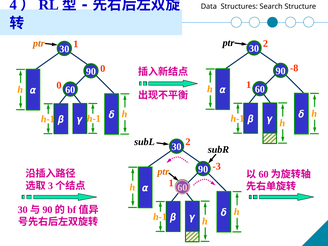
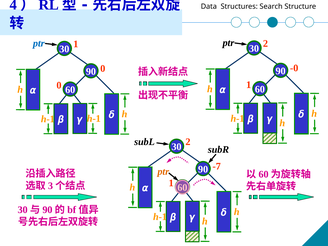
ptr colour: orange -> blue (39, 43)
-8: -8 -> -0 (294, 68)
-3: -3 -> -7 (217, 166)
